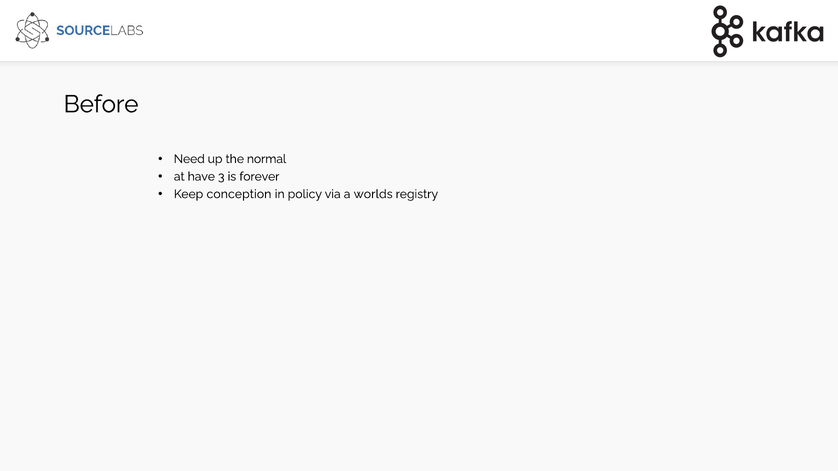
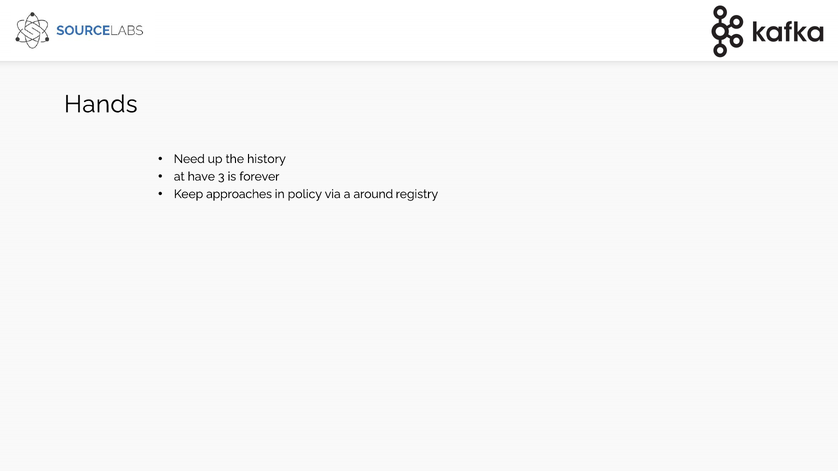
Before: Before -> Hands (101, 104)
normal: normal -> history (266, 159)
conception: conception -> approaches (239, 194)
worlds: worlds -> around (373, 194)
